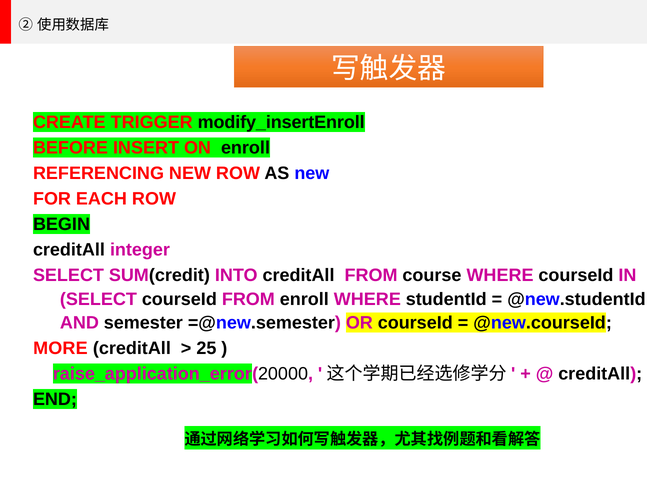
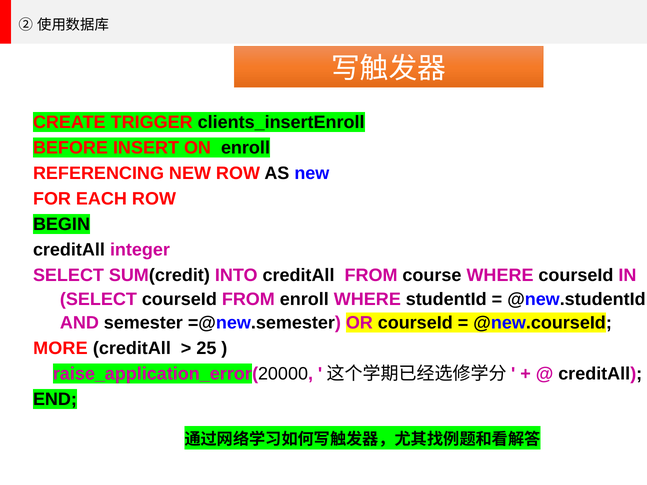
modify_insertEnroll: modify_insertEnroll -> clients_insertEnroll (281, 122)
